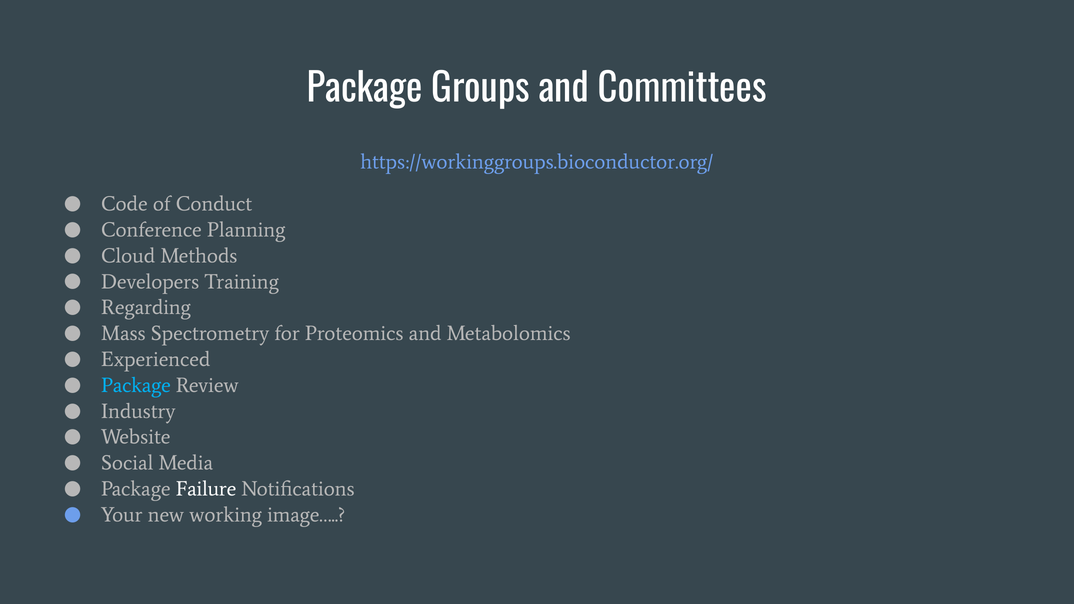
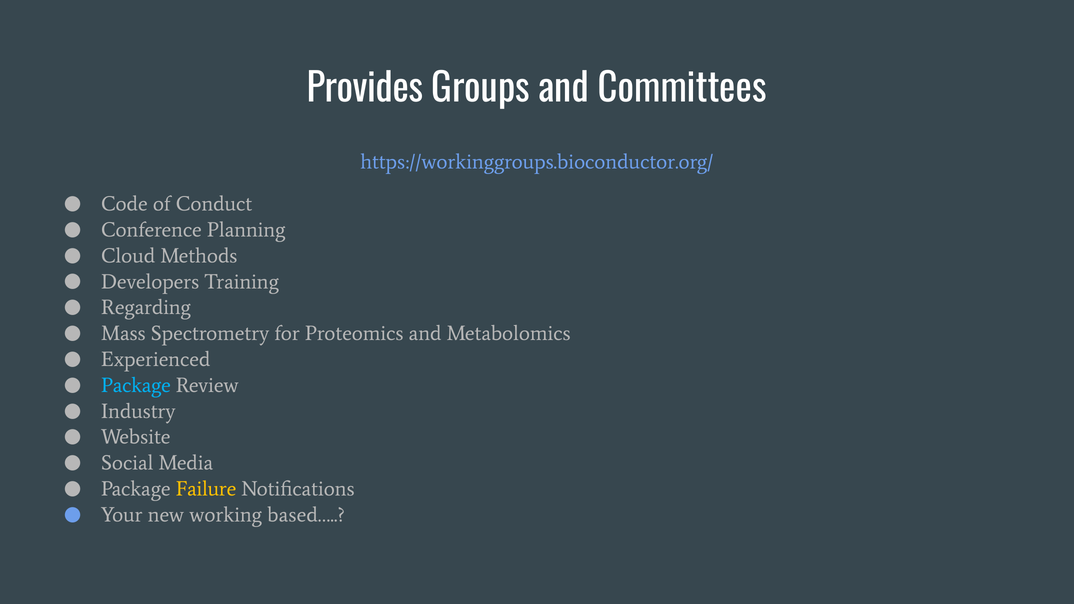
Package: Package -> Provides (365, 89)
Failure colour: white -> yellow (206, 489)
image…: image… -> based… (306, 515)
